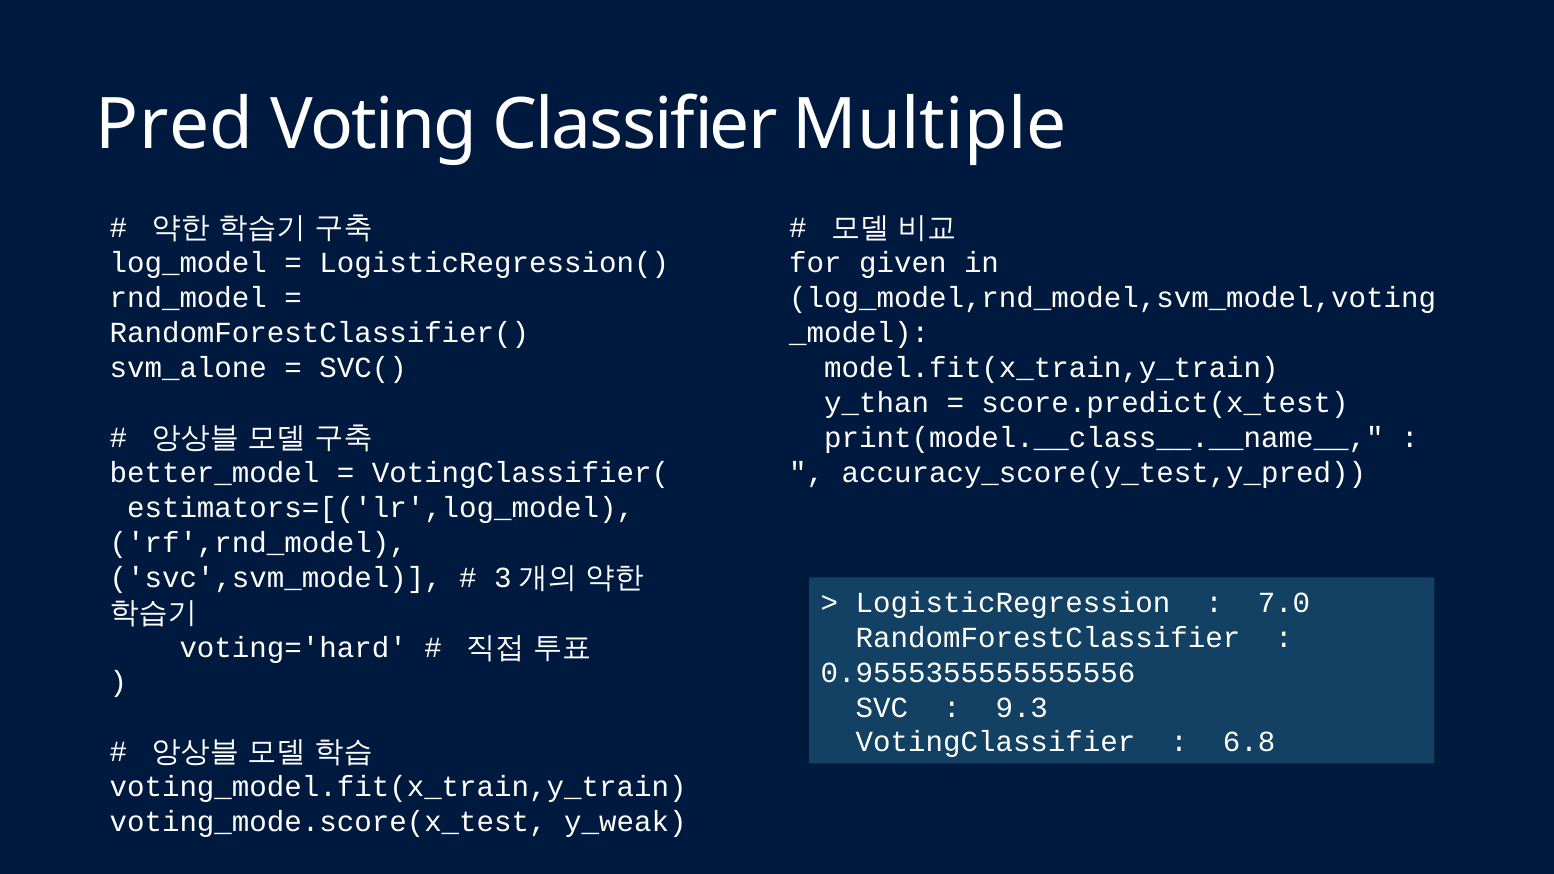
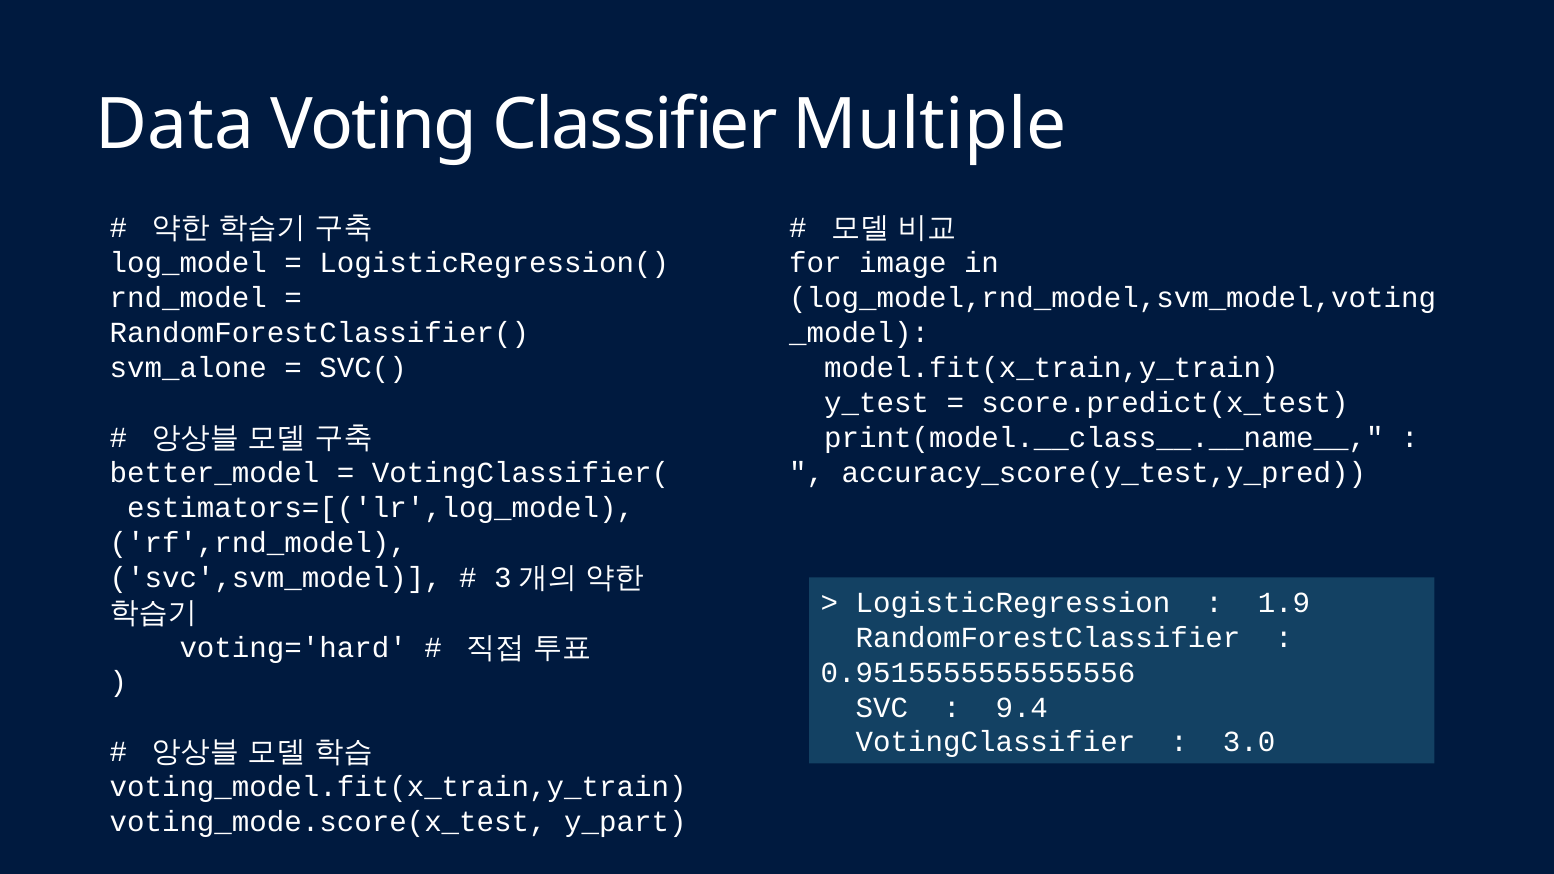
Pred: Pred -> Data (175, 125)
given: given -> image (903, 263)
y_than: y_than -> y_test (877, 403)
7.0: 7.0 -> 1.9 (1284, 603)
0.9555355555555556: 0.9555355555555556 -> 0.9515555555555556 (978, 673)
9.3: 9.3 -> 9.4 (1022, 707)
6.8: 6.8 -> 3.0 (1249, 742)
y_weak: y_weak -> y_part (625, 822)
